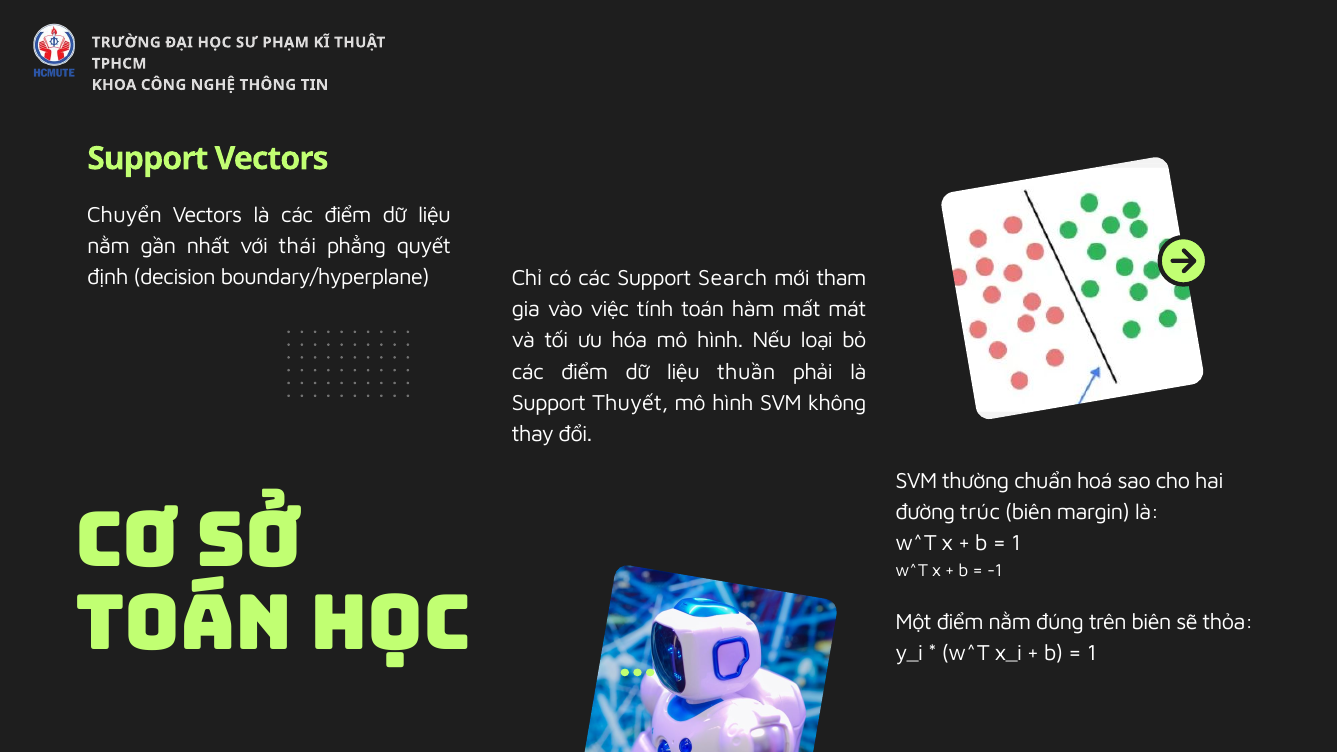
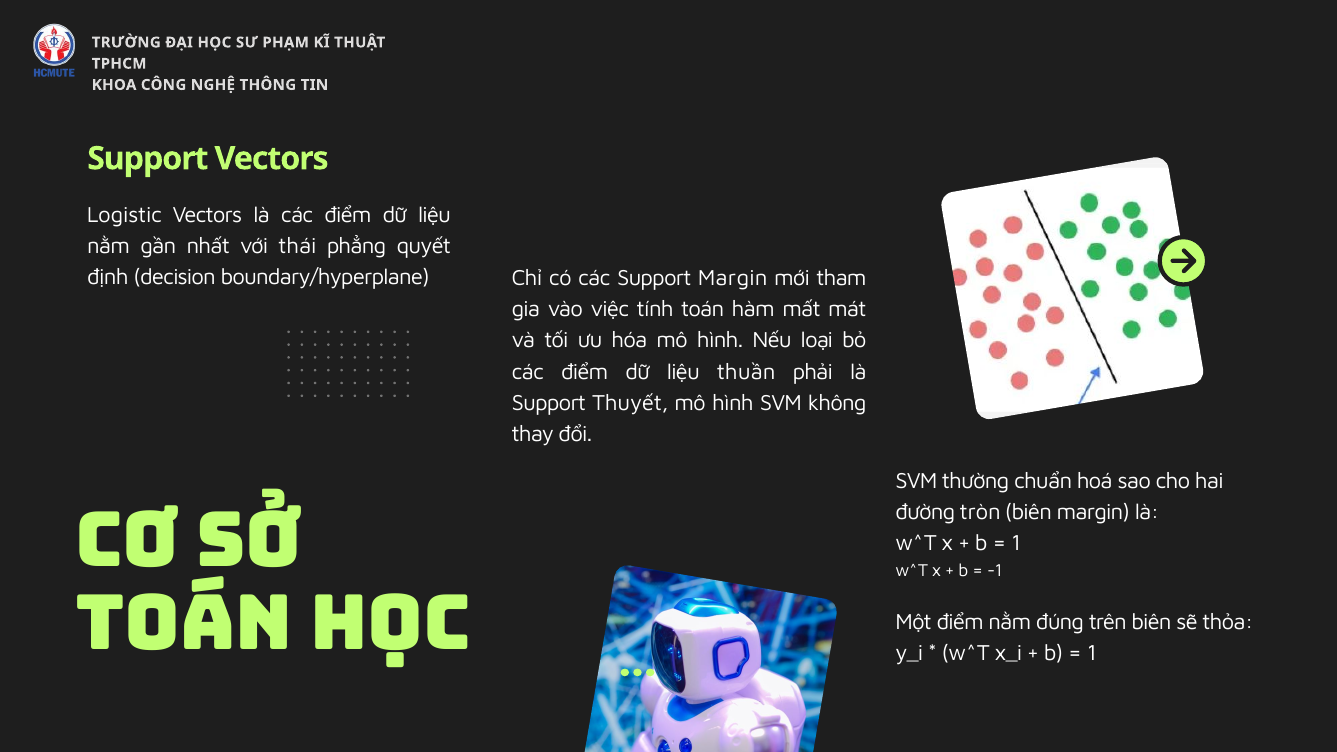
Chuyển: Chuyển -> Logistic (124, 215)
Support Search: Search -> Margin (733, 278)
trúc: trúc -> tròn (980, 512)
